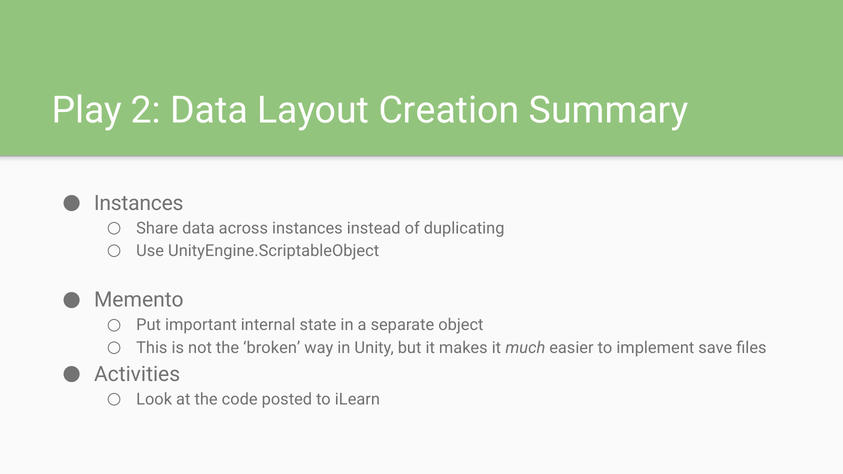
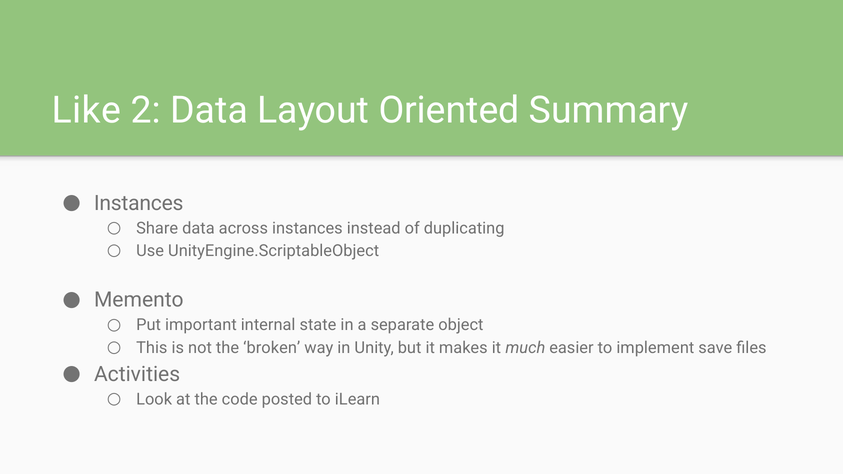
Play: Play -> Like (87, 111)
Creation: Creation -> Oriented (449, 111)
